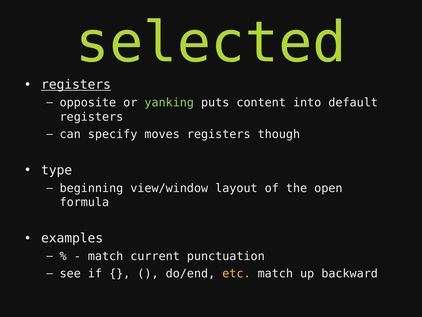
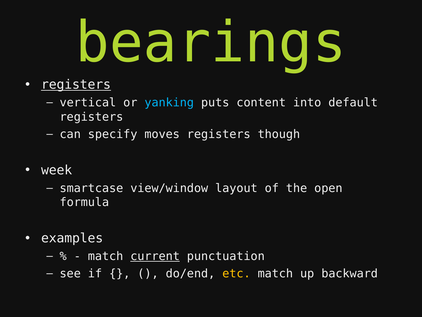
selected: selected -> bearings (211, 43)
opposite: opposite -> vertical (88, 103)
yanking colour: light green -> light blue (169, 103)
type: type -> week (57, 170)
beginning: beginning -> smartcase (91, 188)
current underline: none -> present (155, 256)
